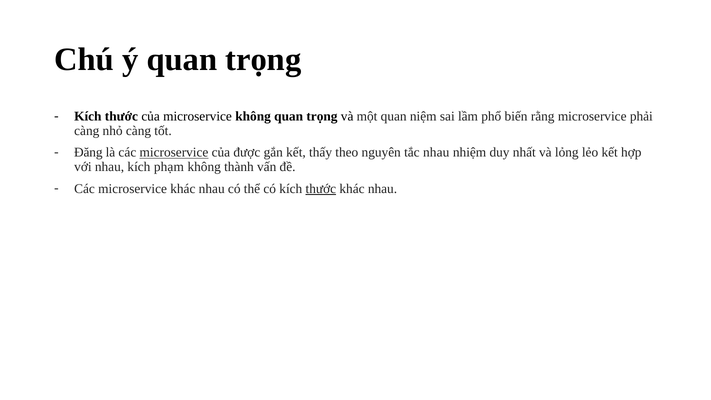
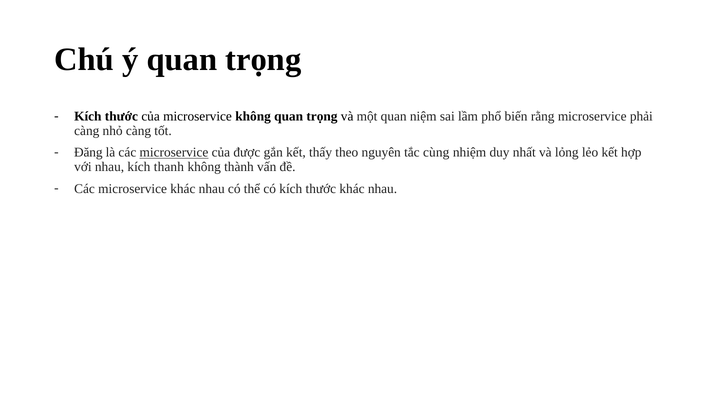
tắc nhau: nhau -> cùng (436, 152)
phạm: phạm -> thanh (169, 167)
thước underline: present -> none (321, 189)
